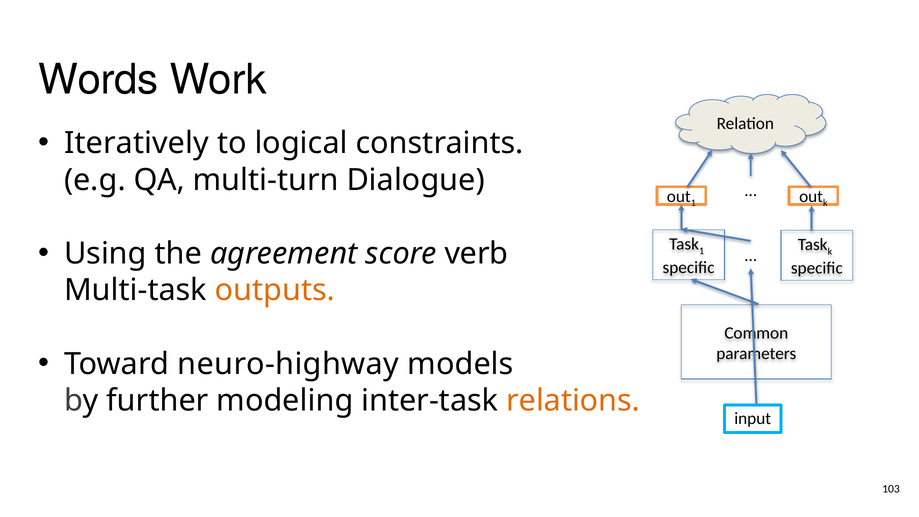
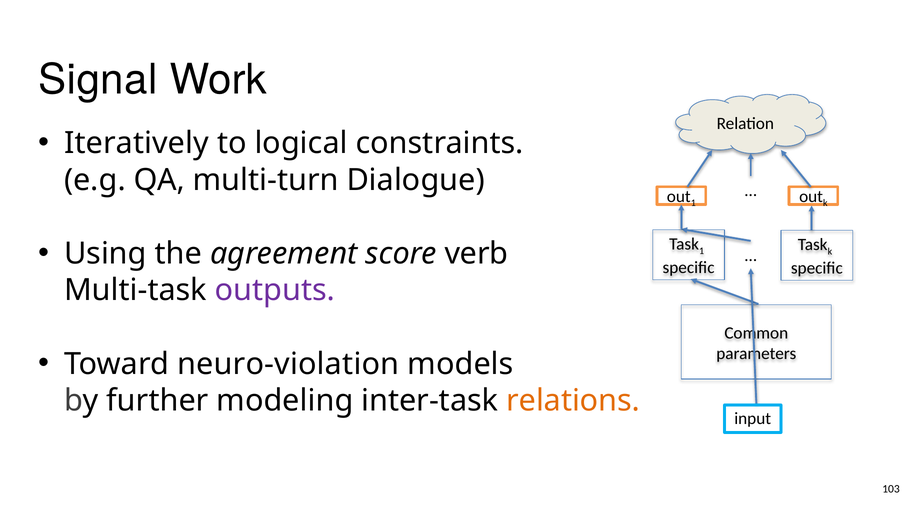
Words: Words -> Signal (98, 80)
outputs colour: orange -> purple (275, 290)
neuro-highway: neuro-highway -> neuro-violation (288, 364)
